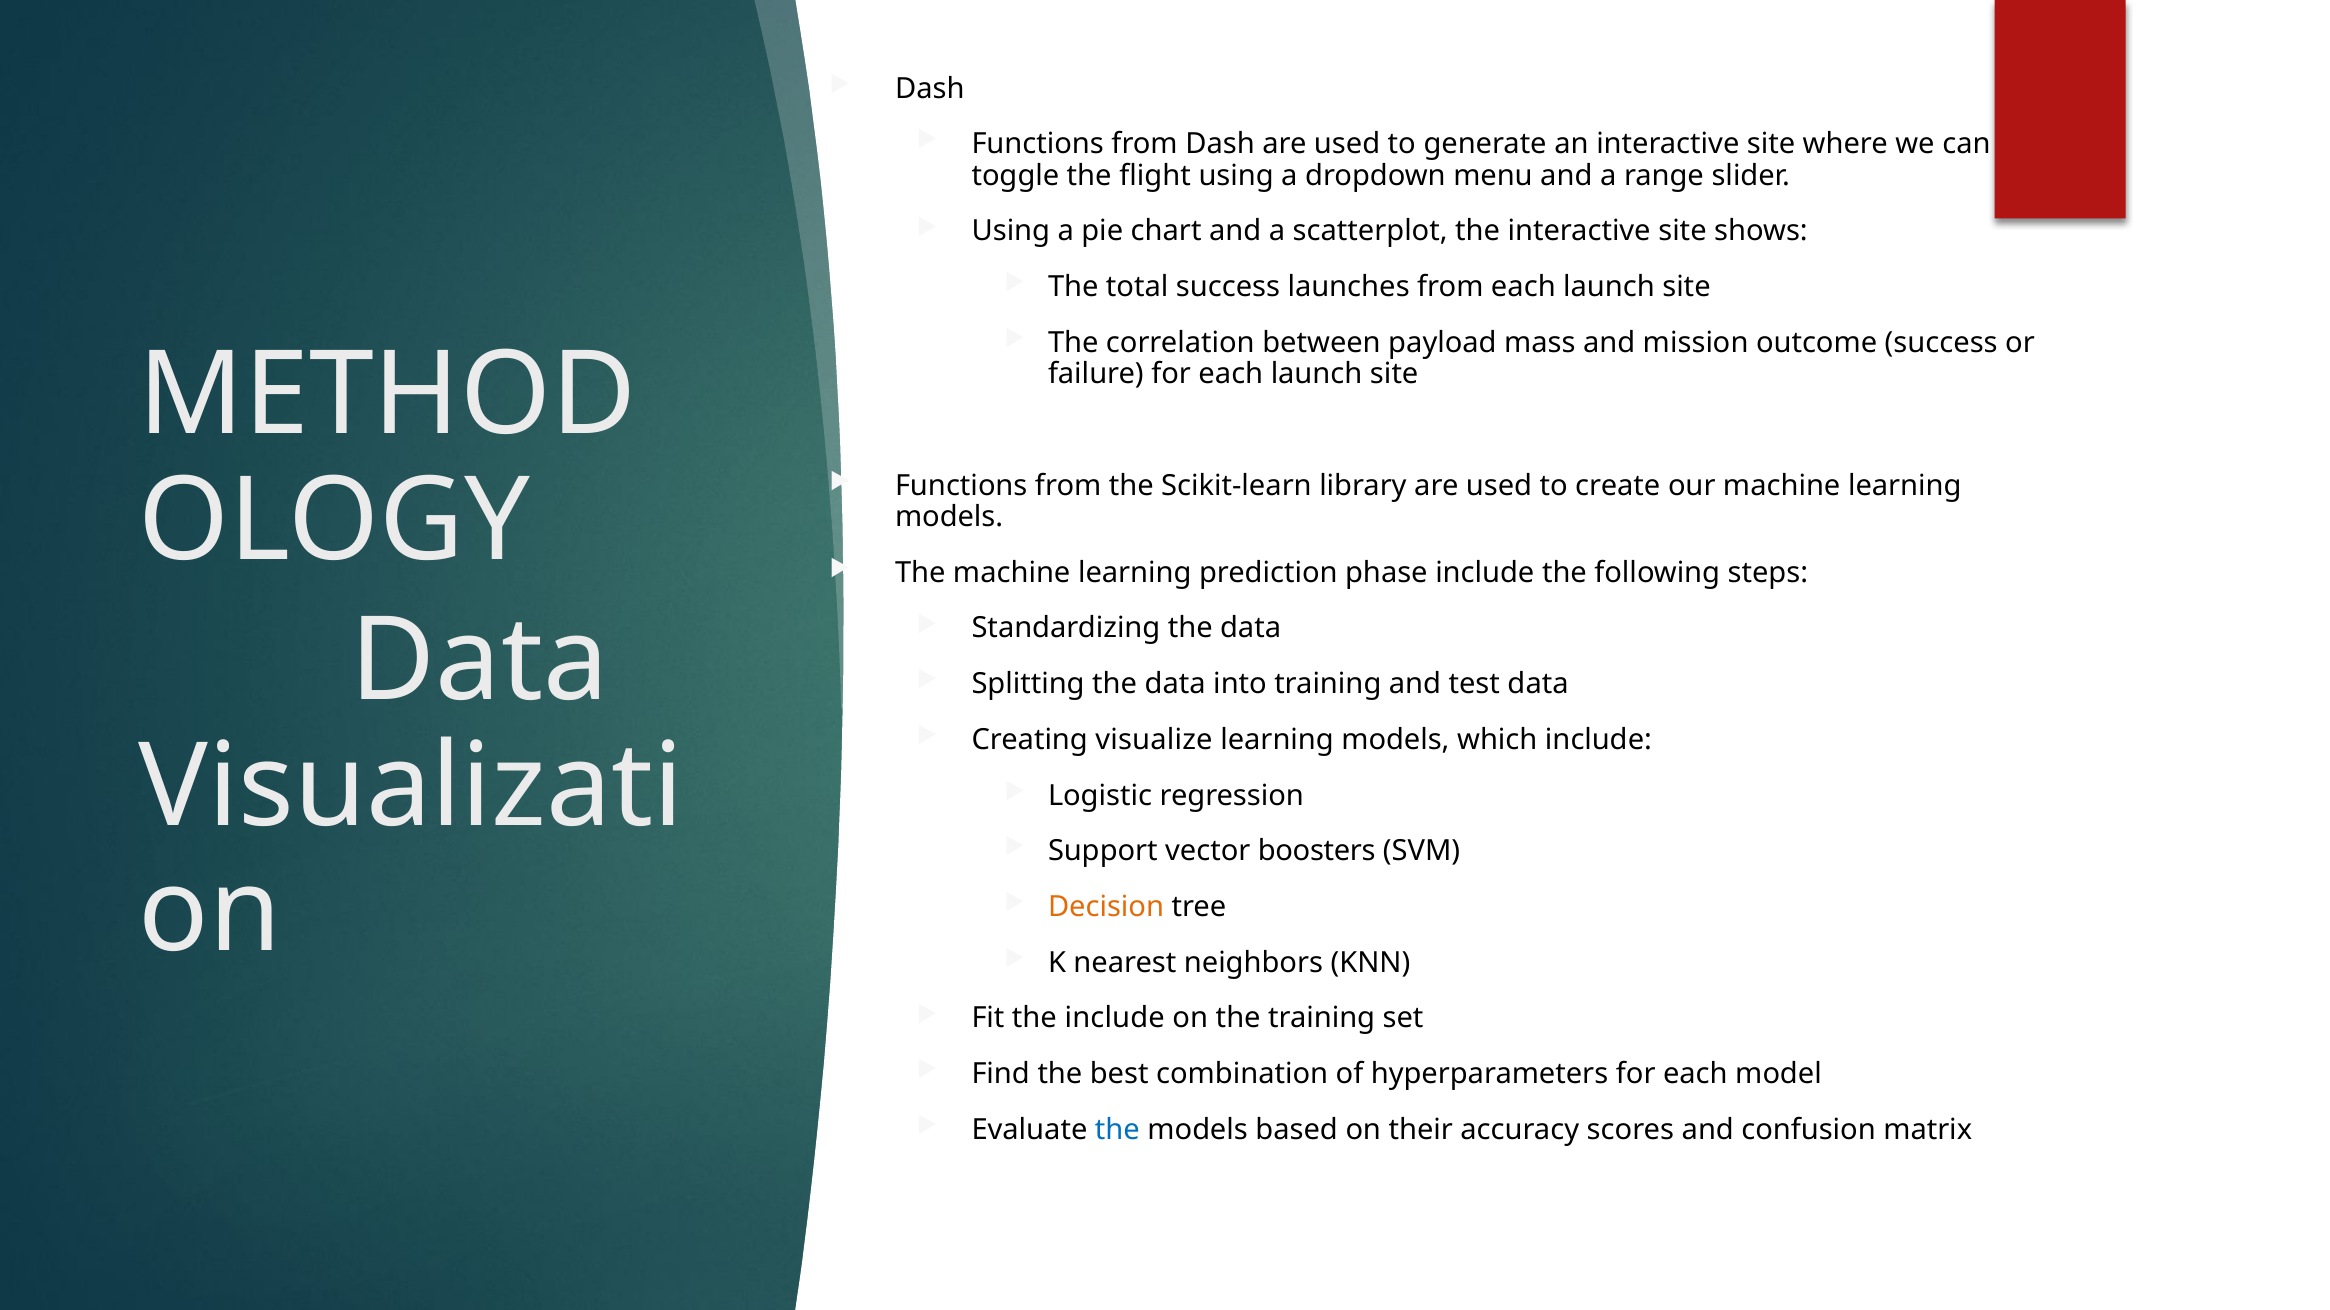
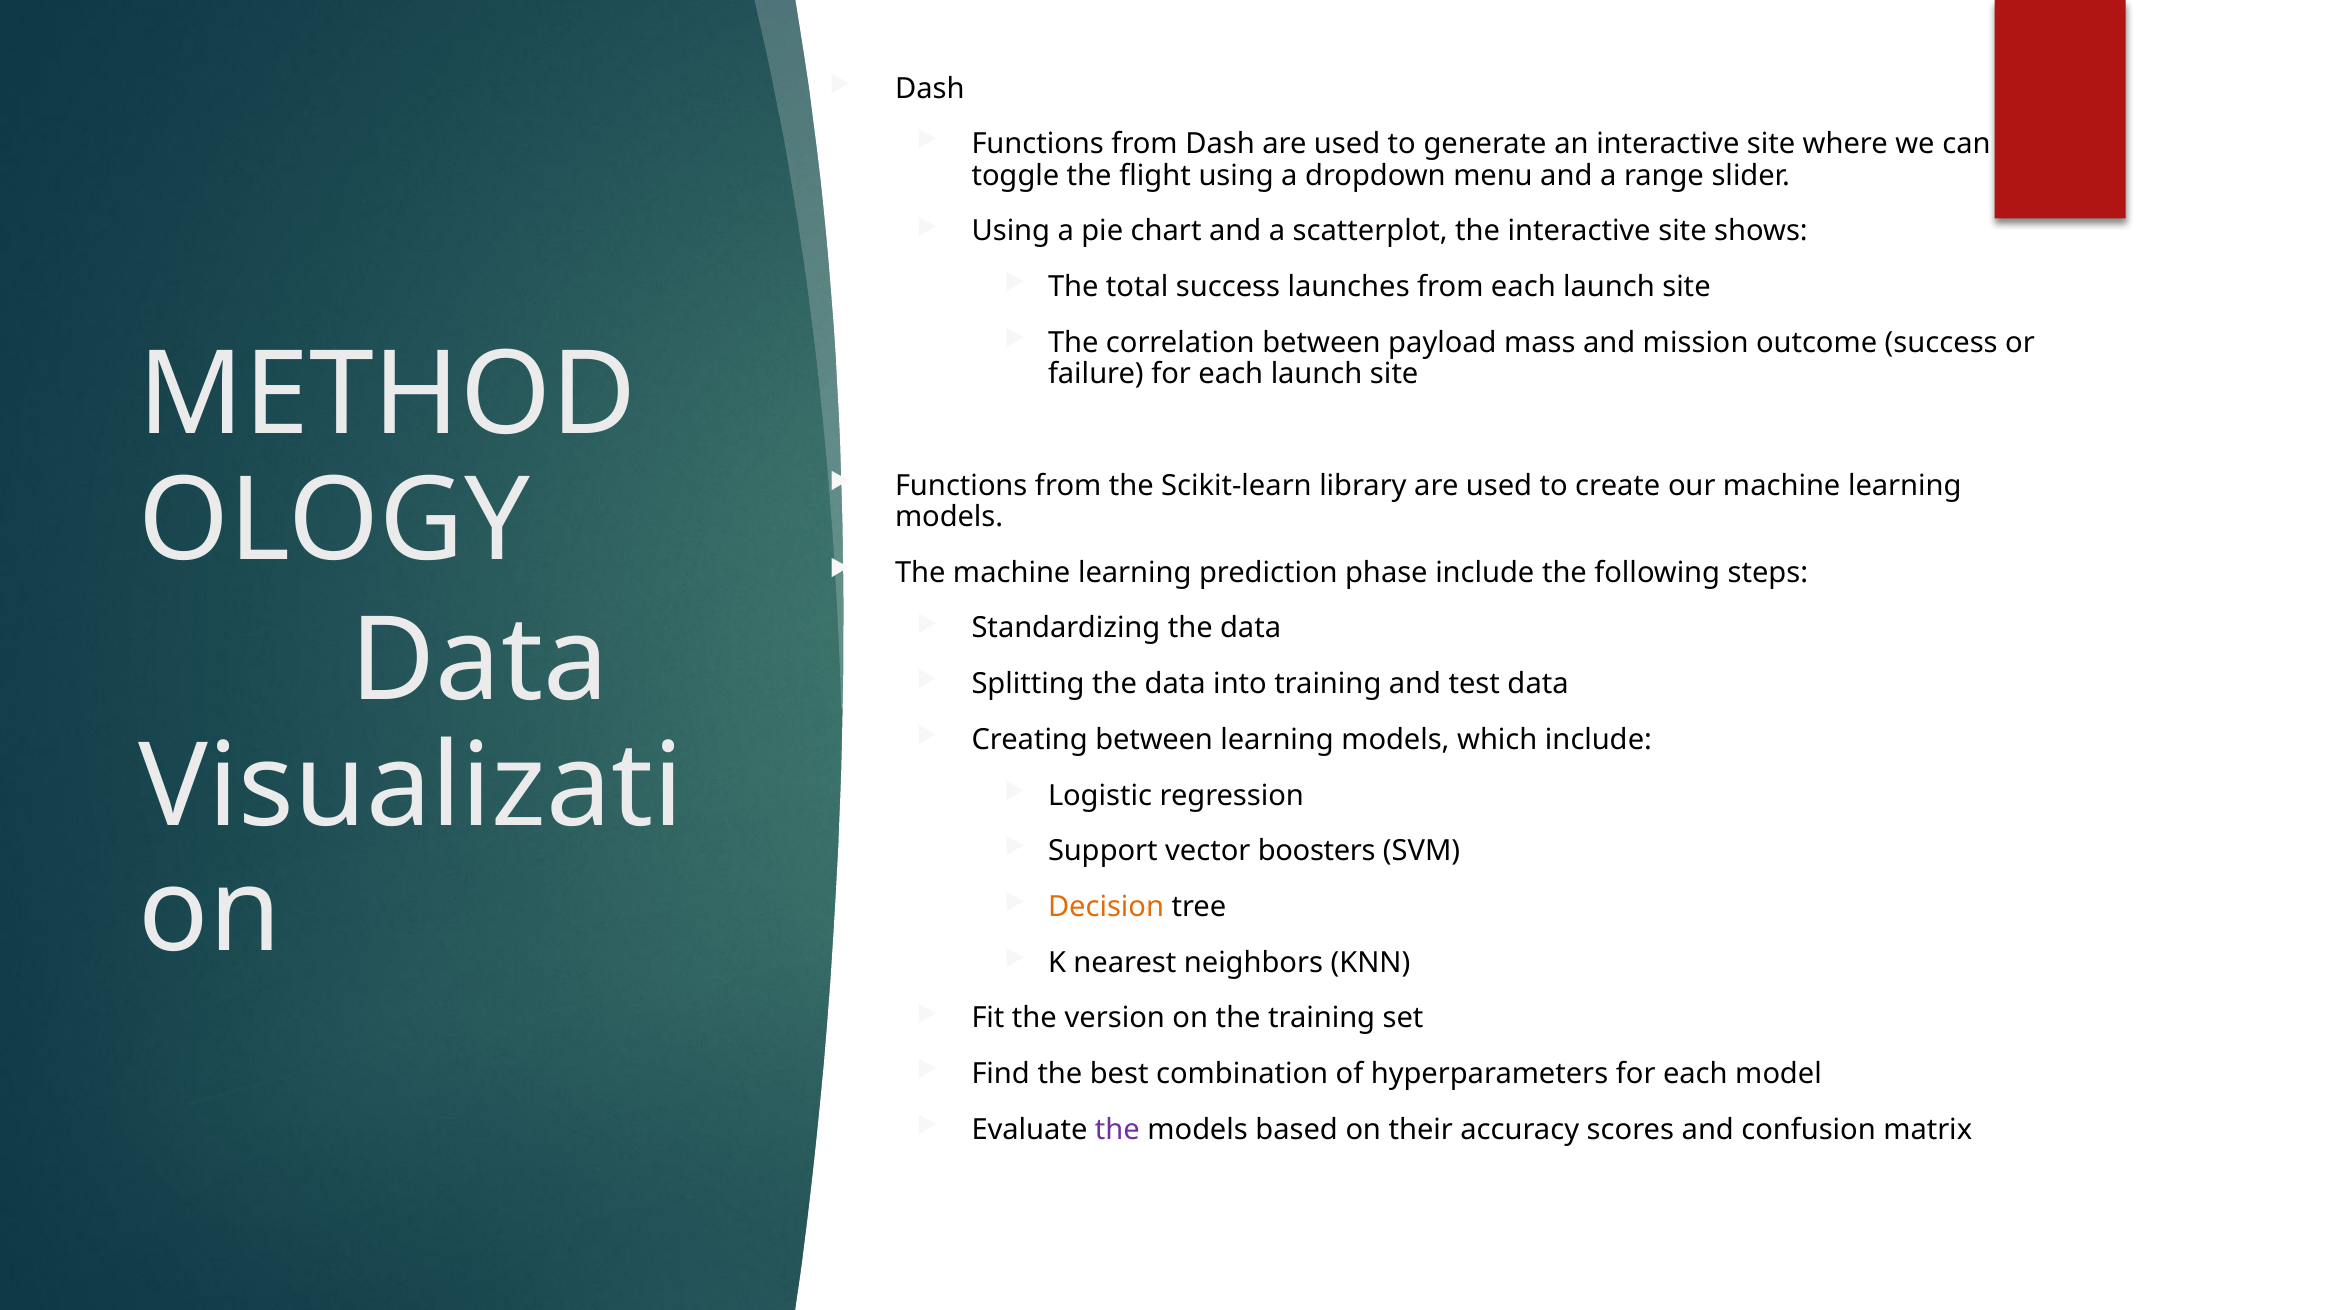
Creating visualize: visualize -> between (1154, 740)
the include: include -> version (1115, 1019)
the colour: blue -> purple (1117, 1130)
